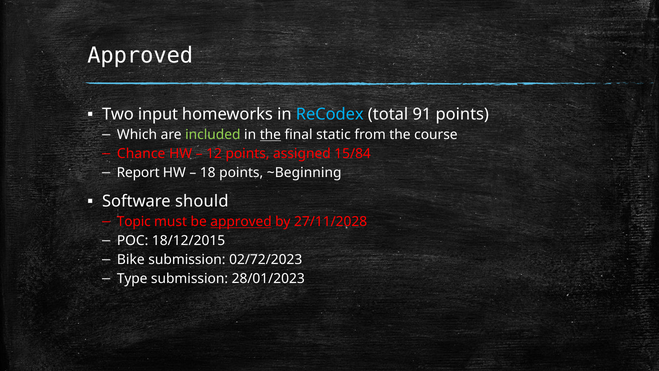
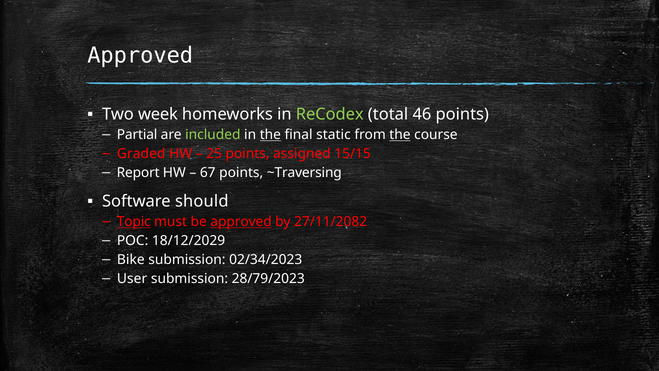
input: input -> week (158, 114)
ReCodex colour: light blue -> light green (330, 114)
91: 91 -> 46 (422, 114)
Which: Which -> Partial (137, 135)
the underline: none -> present (400, 135)
Chance: Chance -> Graded (141, 154)
12: 12 -> 25 (214, 154)
15/84: 15/84 -> 15/15 (353, 154)
18: 18 -> 67 (208, 173)
~Beginning: ~Beginning -> ~Traversing (304, 173)
Topic underline: none -> present (134, 222)
27/11/2028: 27/11/2028 -> 27/11/2082 (331, 222)
18/12/2015: 18/12/2015 -> 18/12/2029 (189, 241)
02/72/2023: 02/72/2023 -> 02/34/2023 (266, 260)
Type: Type -> User (132, 279)
28/01/2023: 28/01/2023 -> 28/79/2023 (268, 279)
